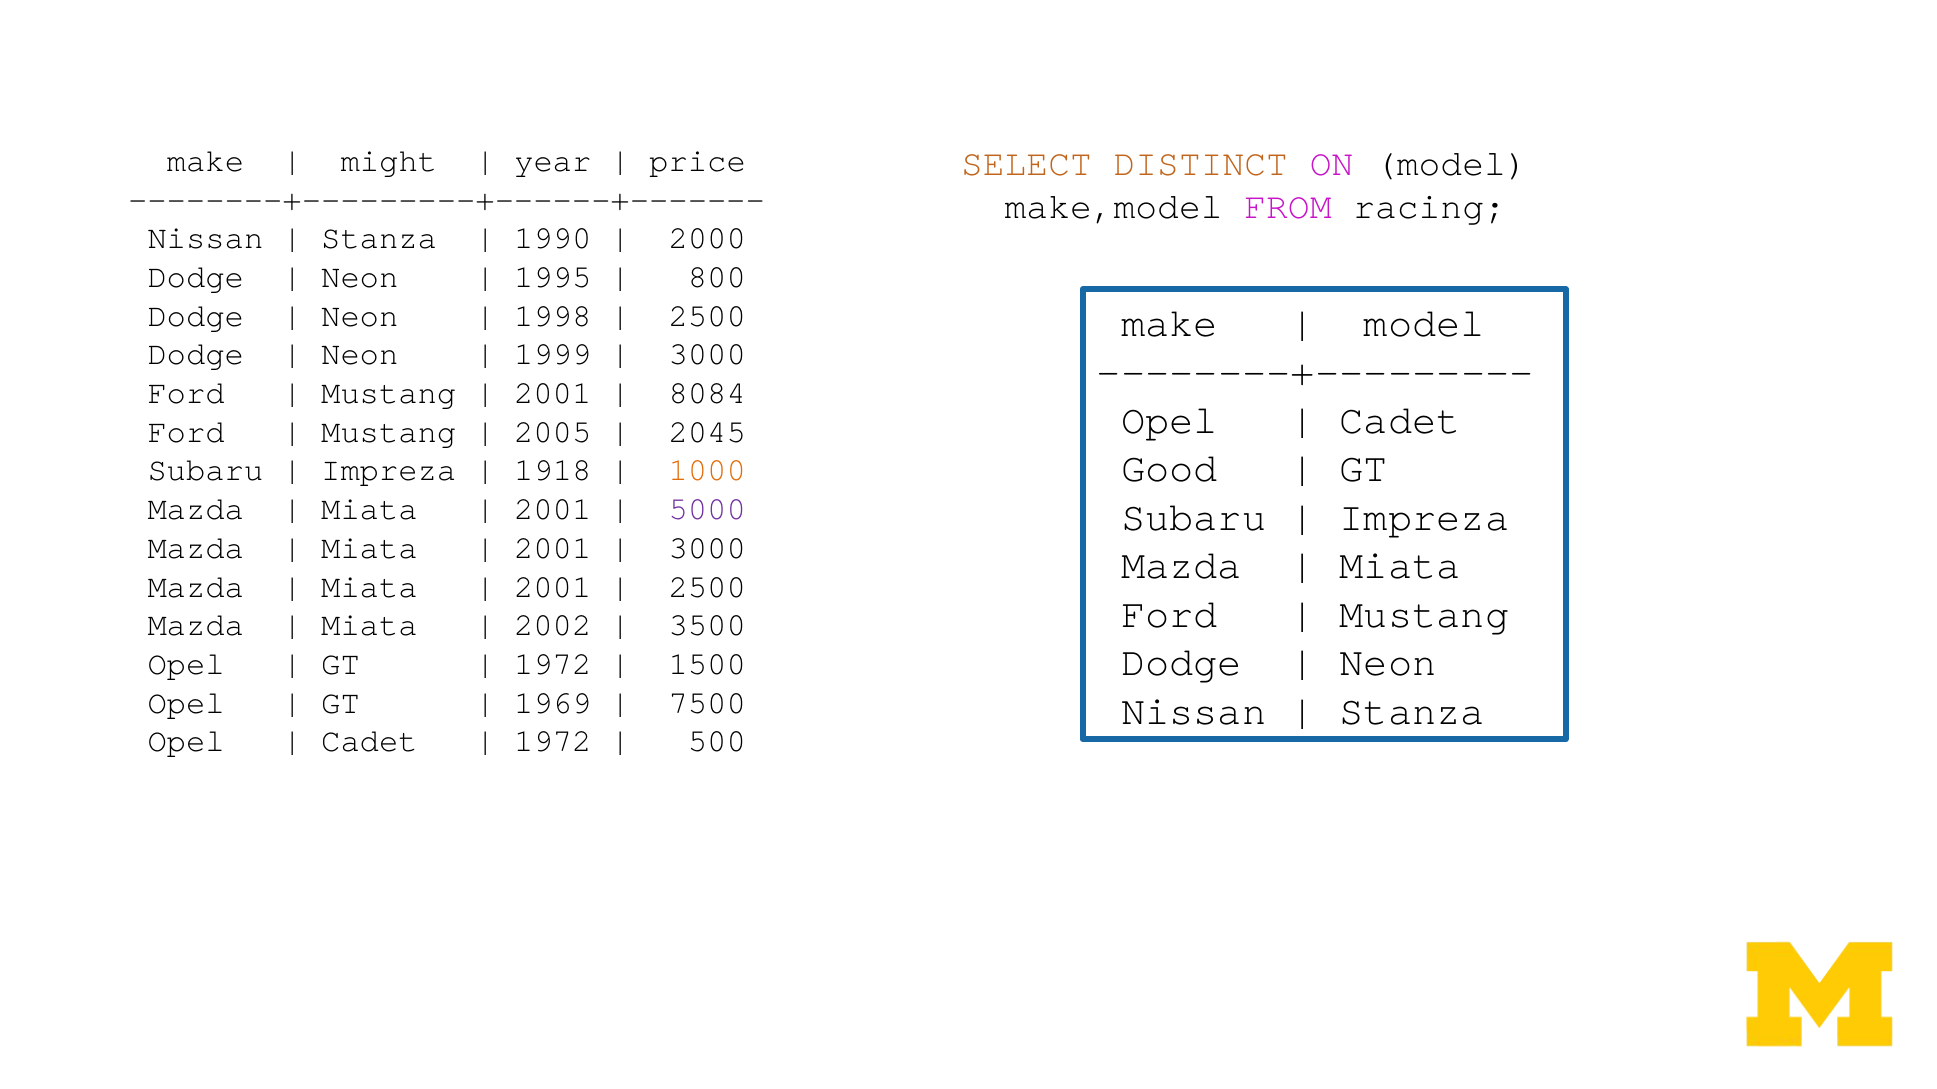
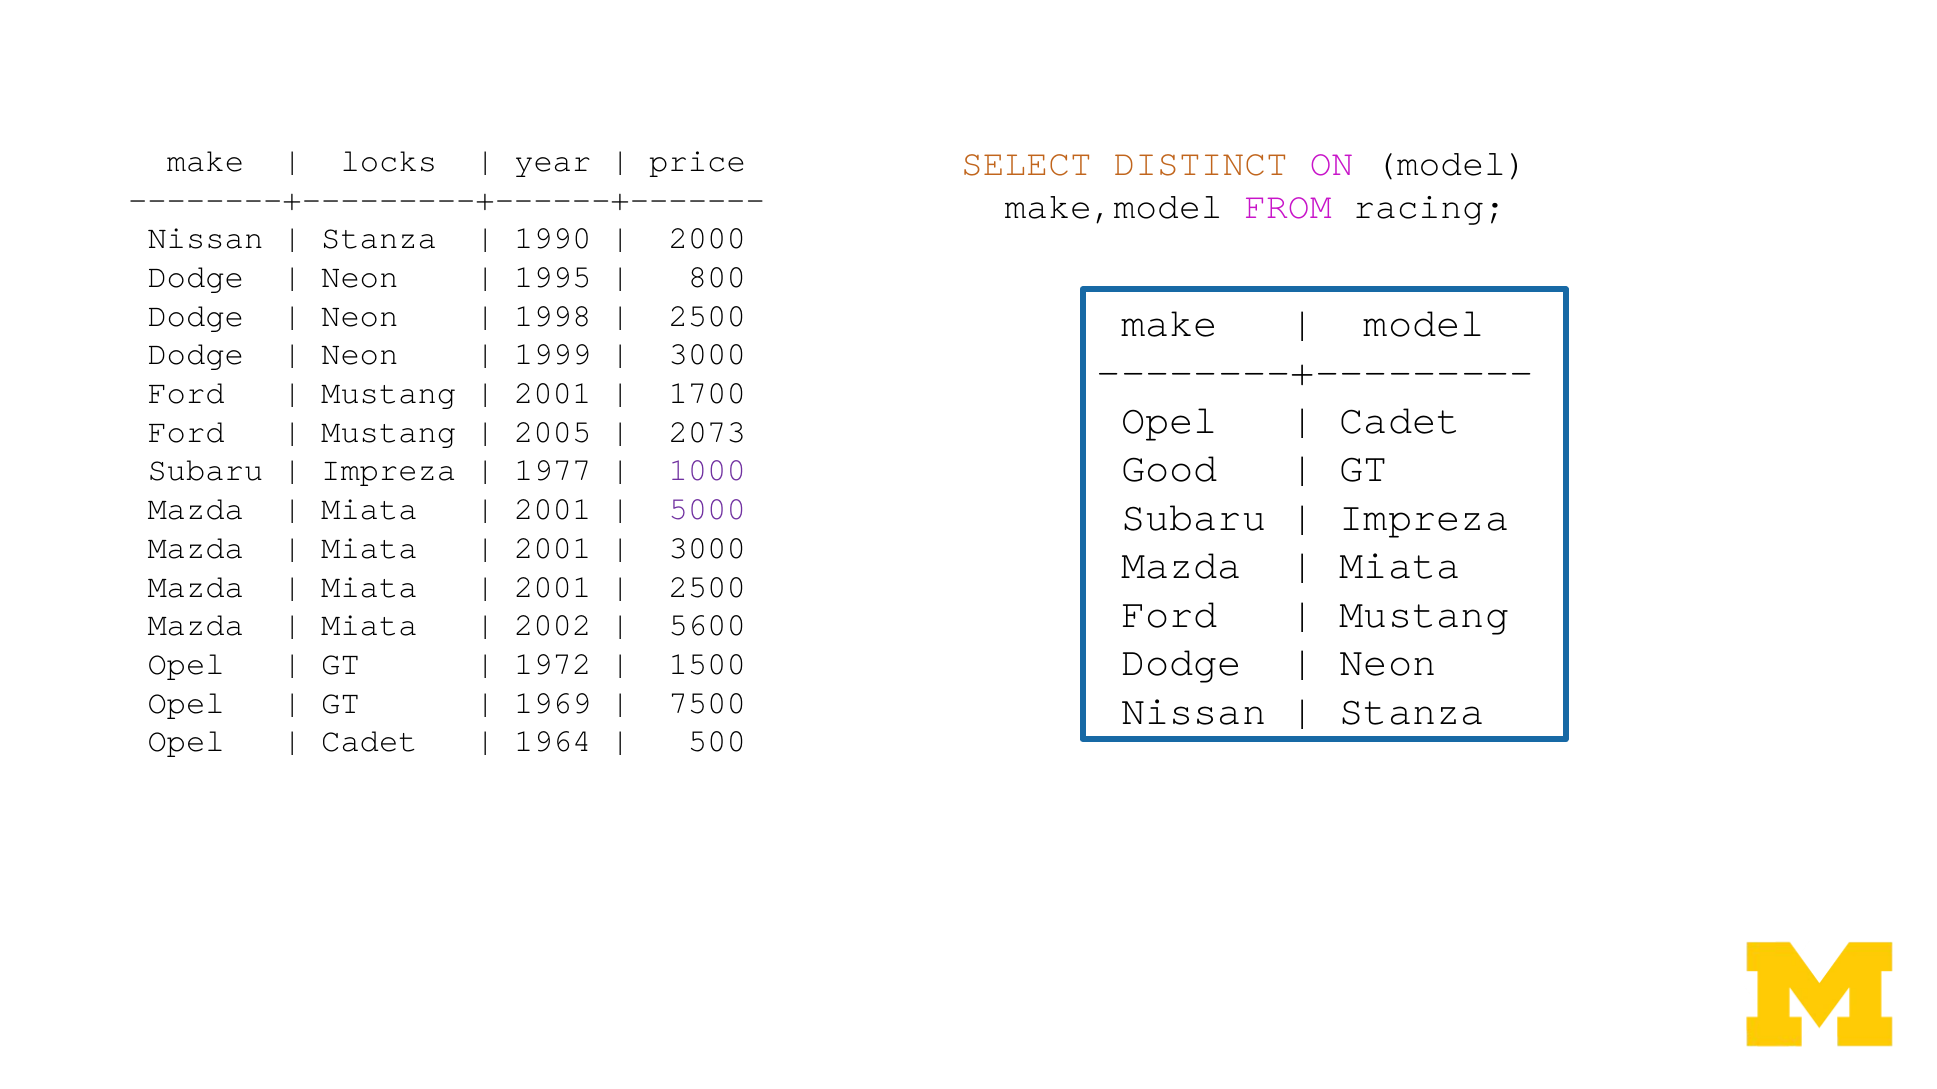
might: might -> locks (389, 161)
8084: 8084 -> 1700 (707, 393)
2045: 2045 -> 2073 (707, 432)
1918: 1918 -> 1977 (553, 471)
1000 colour: orange -> purple (707, 471)
3500: 3500 -> 5600 (707, 625)
1972: 1972 -> 1964 (553, 742)
